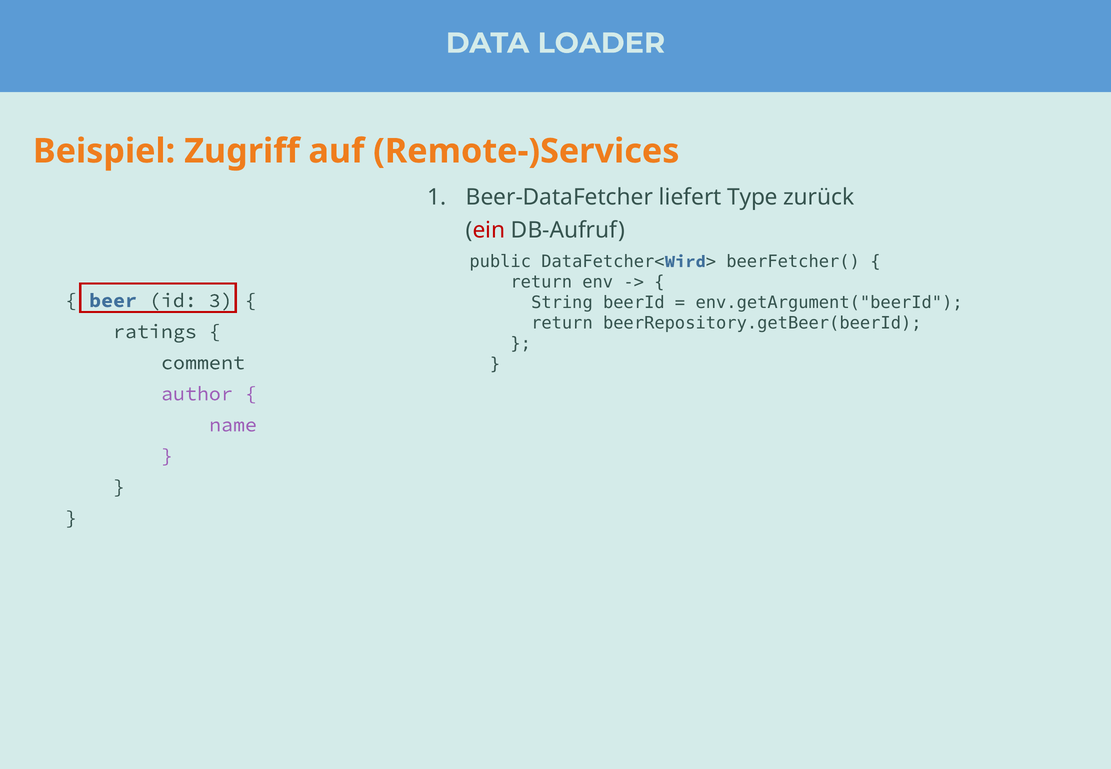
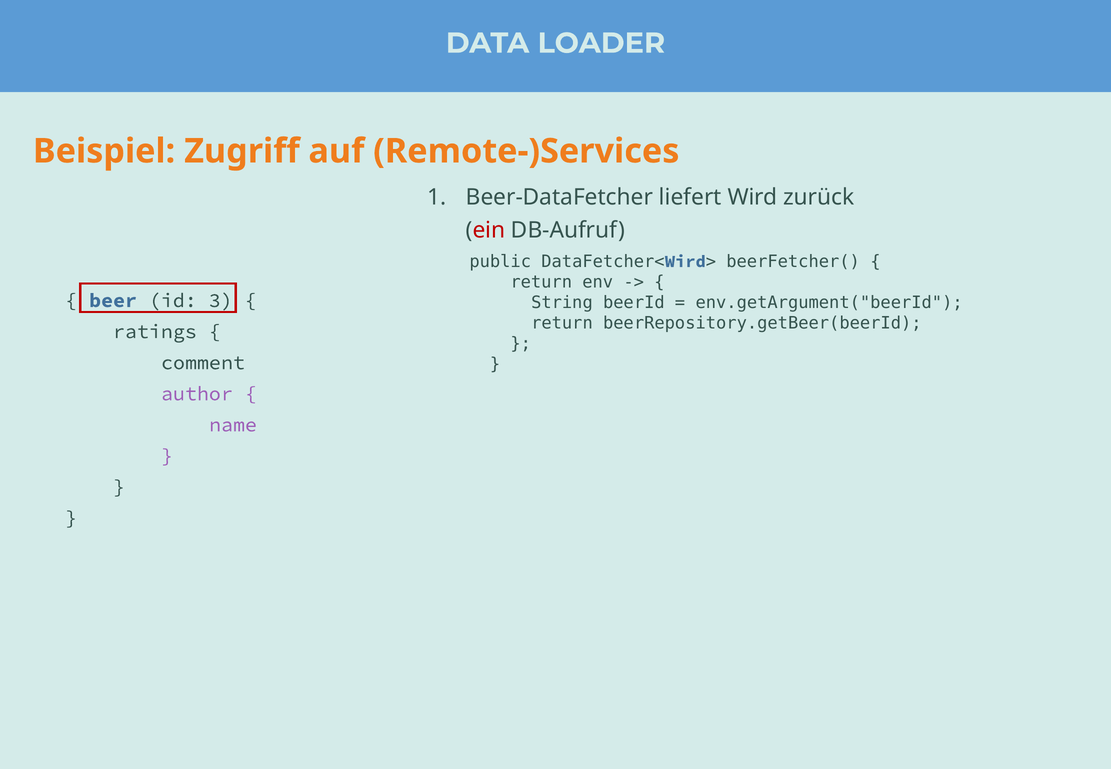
liefert Type: Type -> Wird (753, 197)
